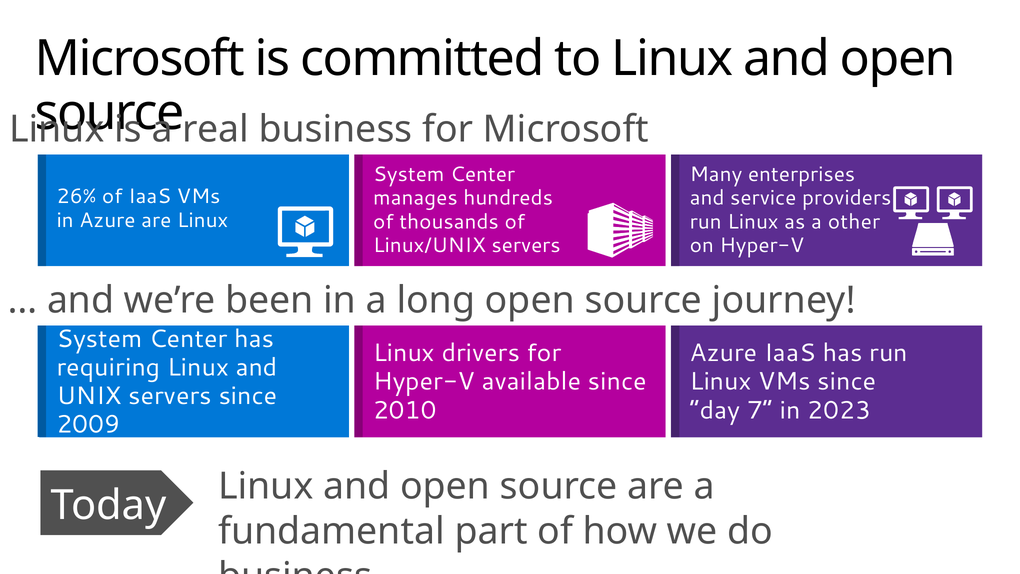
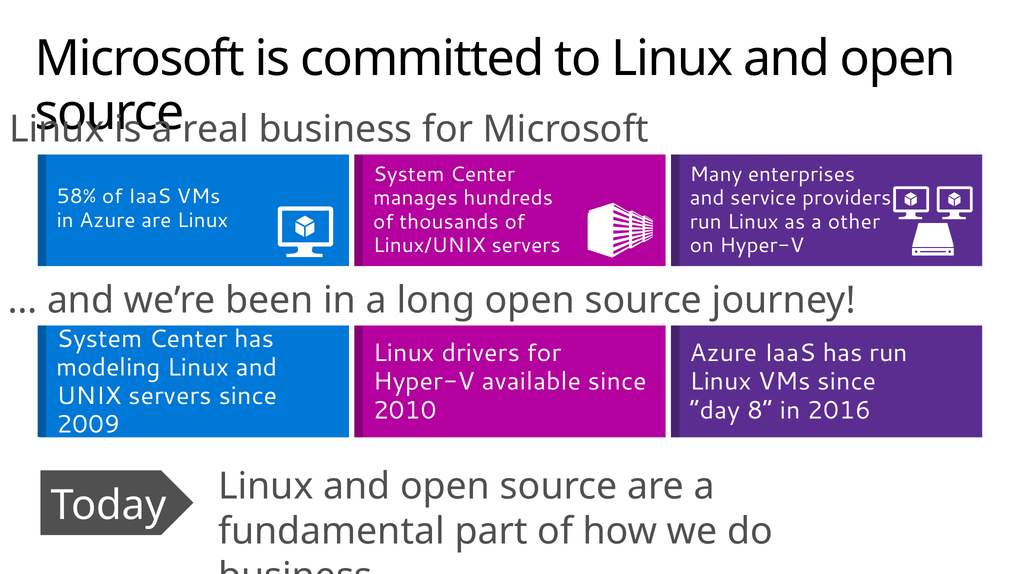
26%: 26% -> 58% (76, 196)
requiring: requiring -> modeling (109, 367)
7: 7 -> 8 (760, 410)
2023: 2023 -> 2016 (839, 410)
